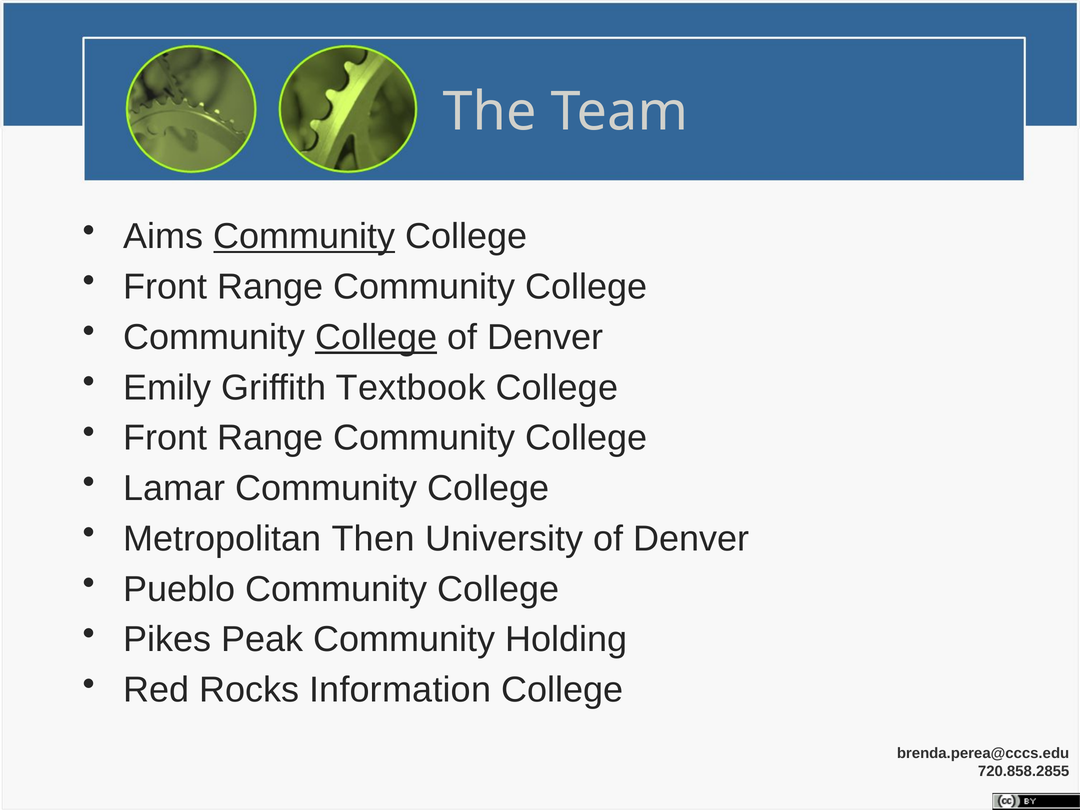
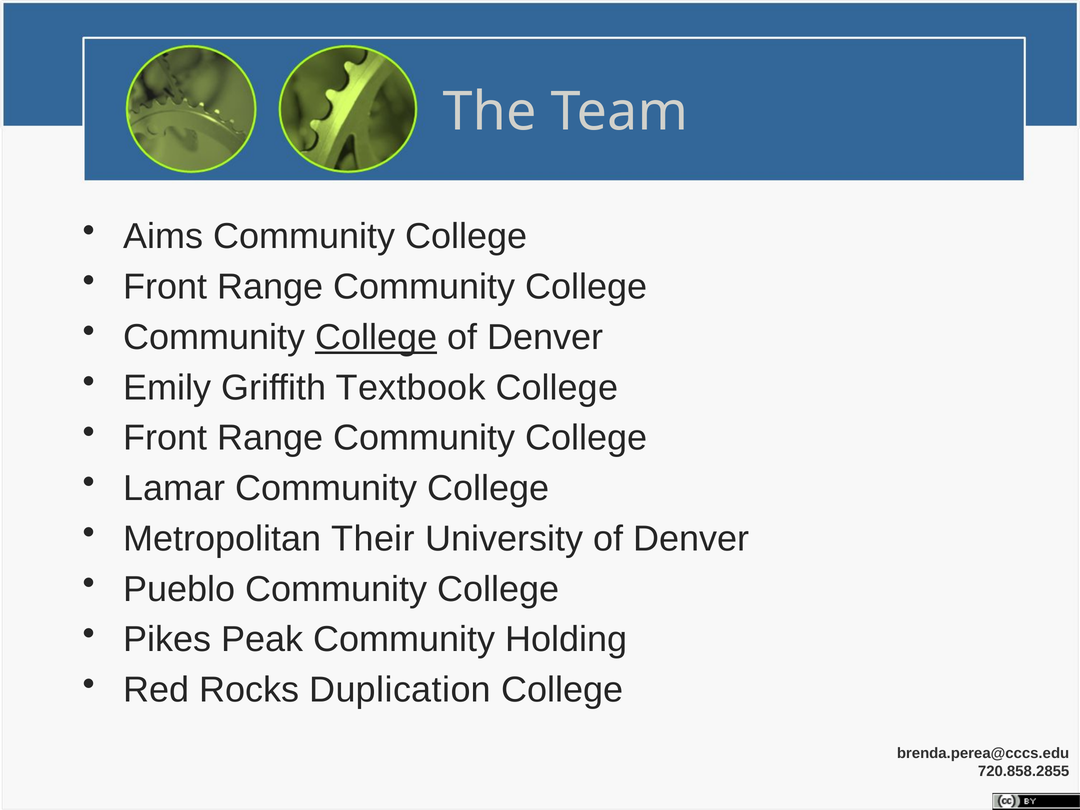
Community underline: present -> none (304, 237)
Then: Then -> Their (373, 539)
Information: Information -> Duplication (400, 690)
